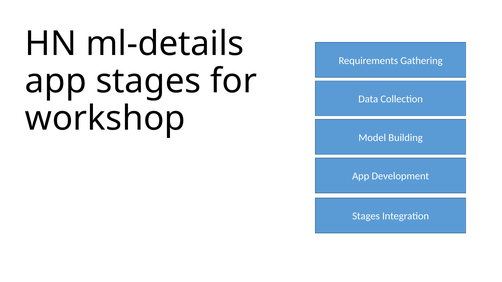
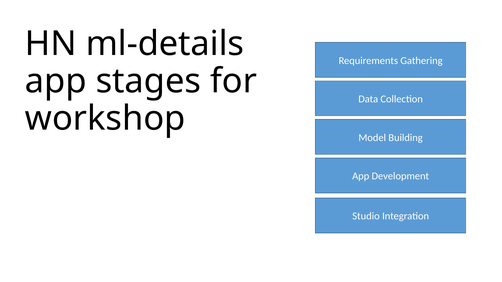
Stages: Stages -> Studio (366, 216)
